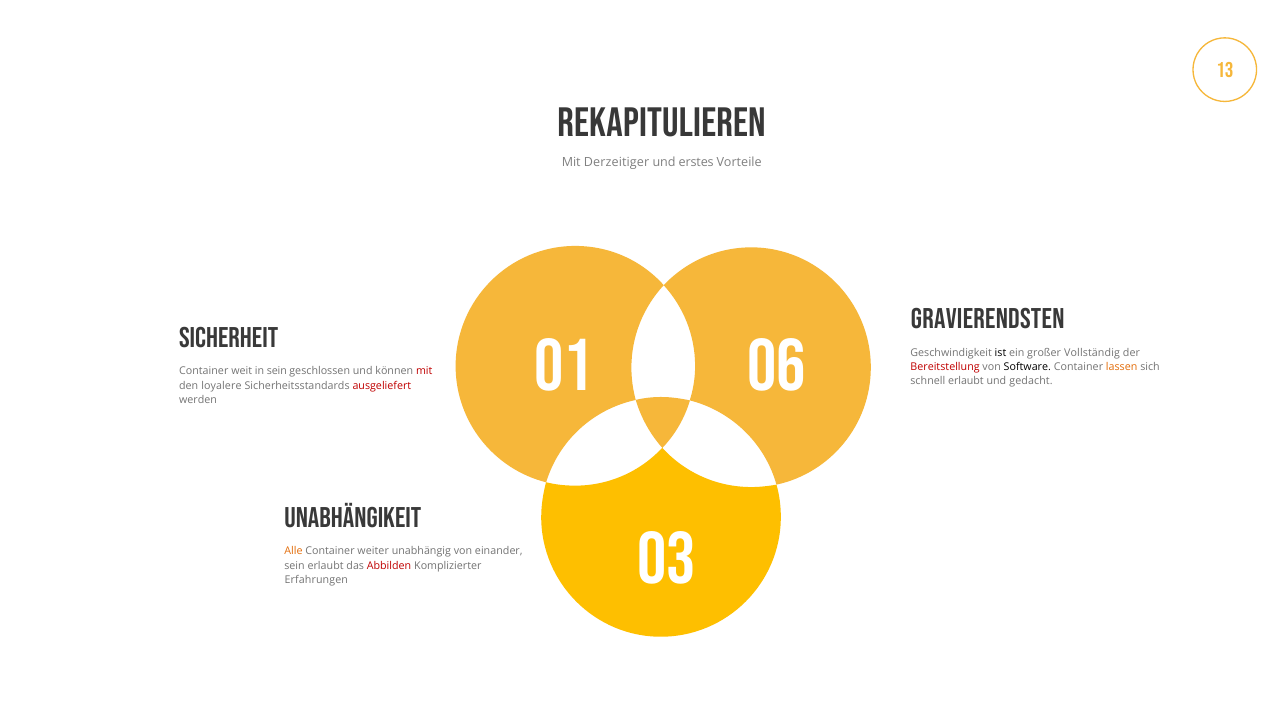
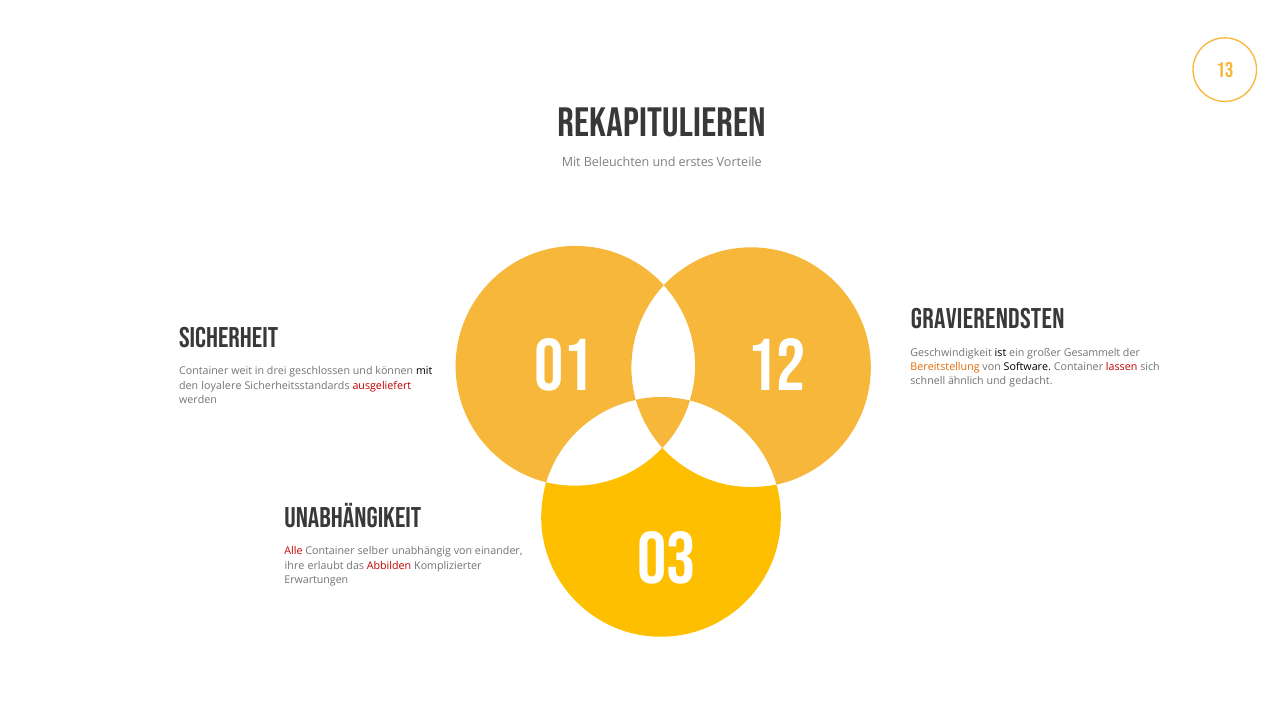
Derzeitiger: Derzeitiger -> Beleuchten (617, 162)
06: 06 -> 12 (777, 366)
Vollständig: Vollständig -> Gesammelt (1092, 352)
Bereitstellung colour: red -> orange (945, 367)
lassen colour: orange -> red (1122, 367)
in sein: sein -> drei (277, 371)
mit colour: red -> black (424, 371)
schnell erlaubt: erlaubt -> ähnlich (966, 381)
Alle colour: orange -> red (294, 551)
weiter: weiter -> selber (373, 551)
sein: sein -> ihre (295, 566)
Erfahrungen: Erfahrungen -> Erwartungen (316, 580)
